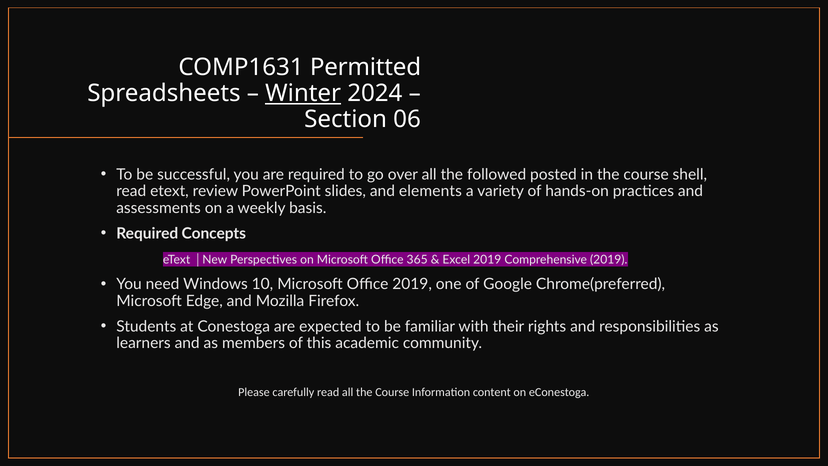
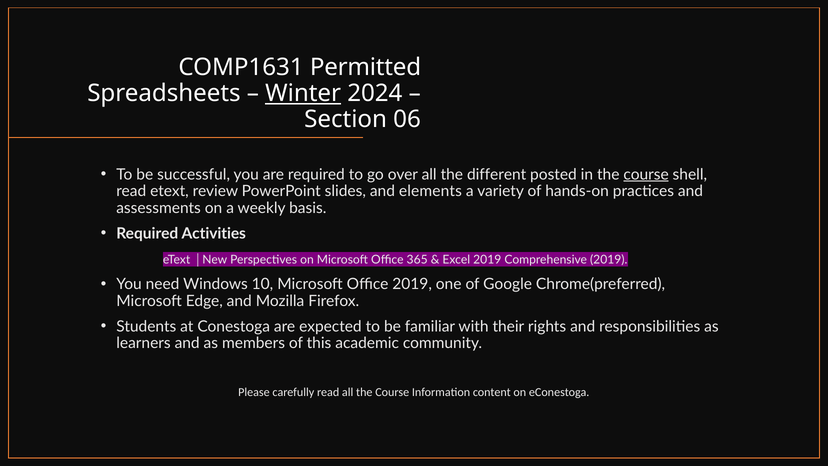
followed: followed -> different (497, 174)
course underline: none -> present (646, 174)
Concepts: Concepts -> Activities (214, 233)
